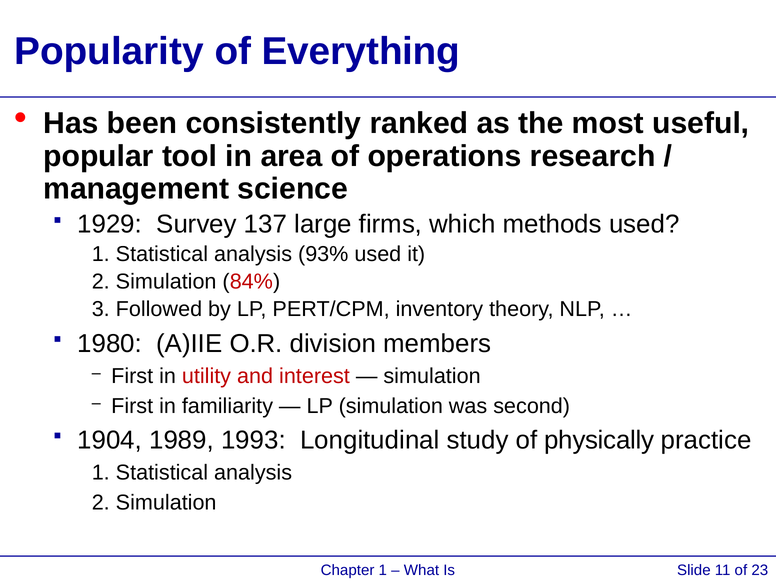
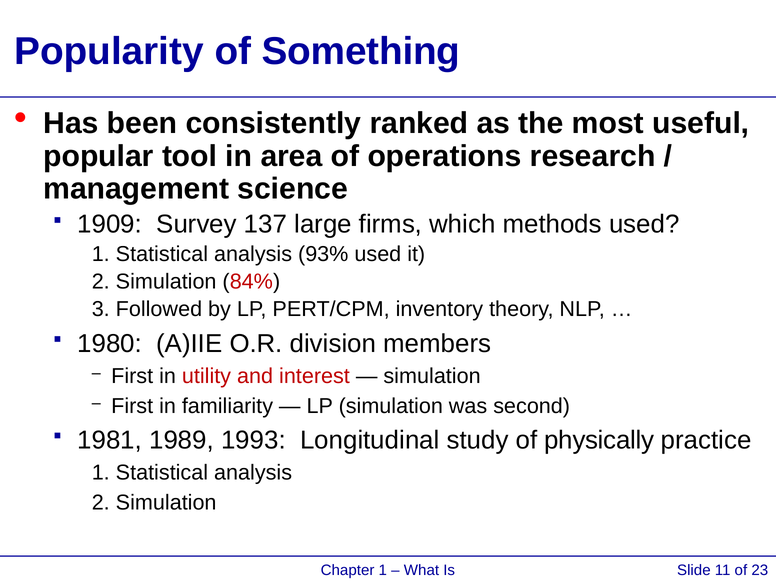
Everything: Everything -> Something (361, 51)
1929: 1929 -> 1909 (110, 224)
1904: 1904 -> 1981 (110, 440)
